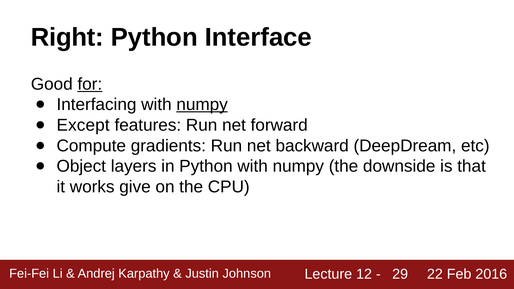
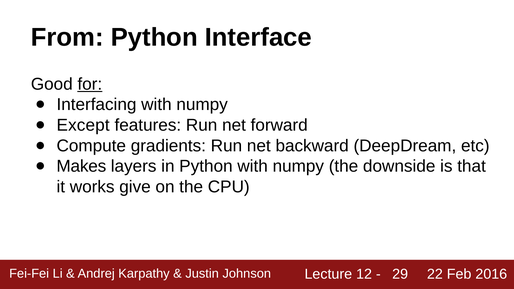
Right: Right -> From (67, 37)
numpy underline: present -> none (202, 105)
Object: Object -> Makes (81, 166)
